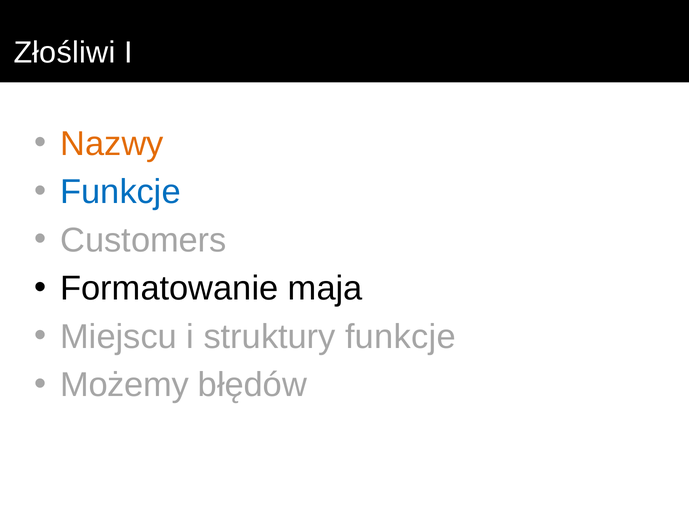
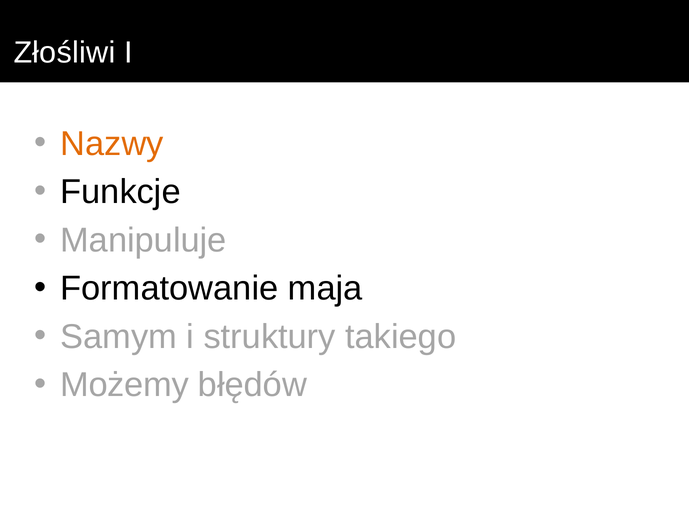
Funkcje colour: blue -> black (121, 192)
Customers: Customers -> Manipuluje (143, 240)
Miejscu: Miejscu -> Samym (119, 337)
struktury funkcje: funkcje -> takiego (401, 337)
